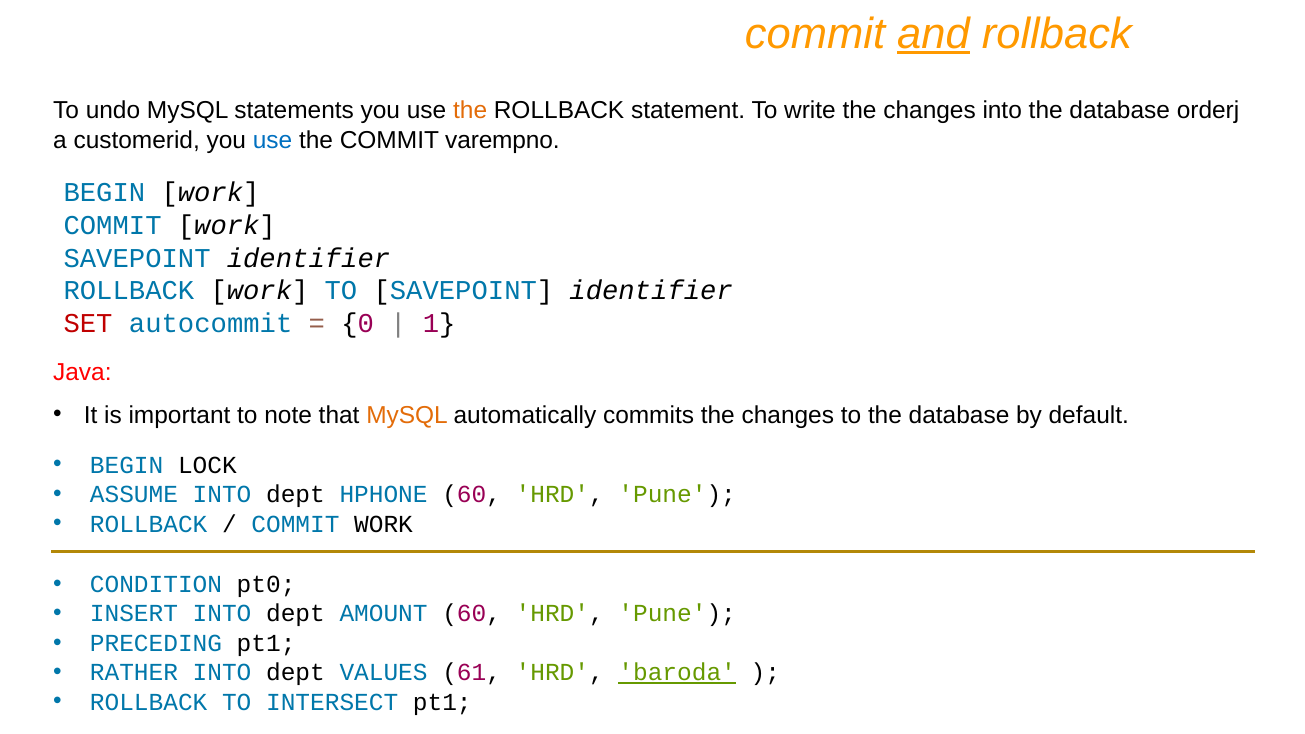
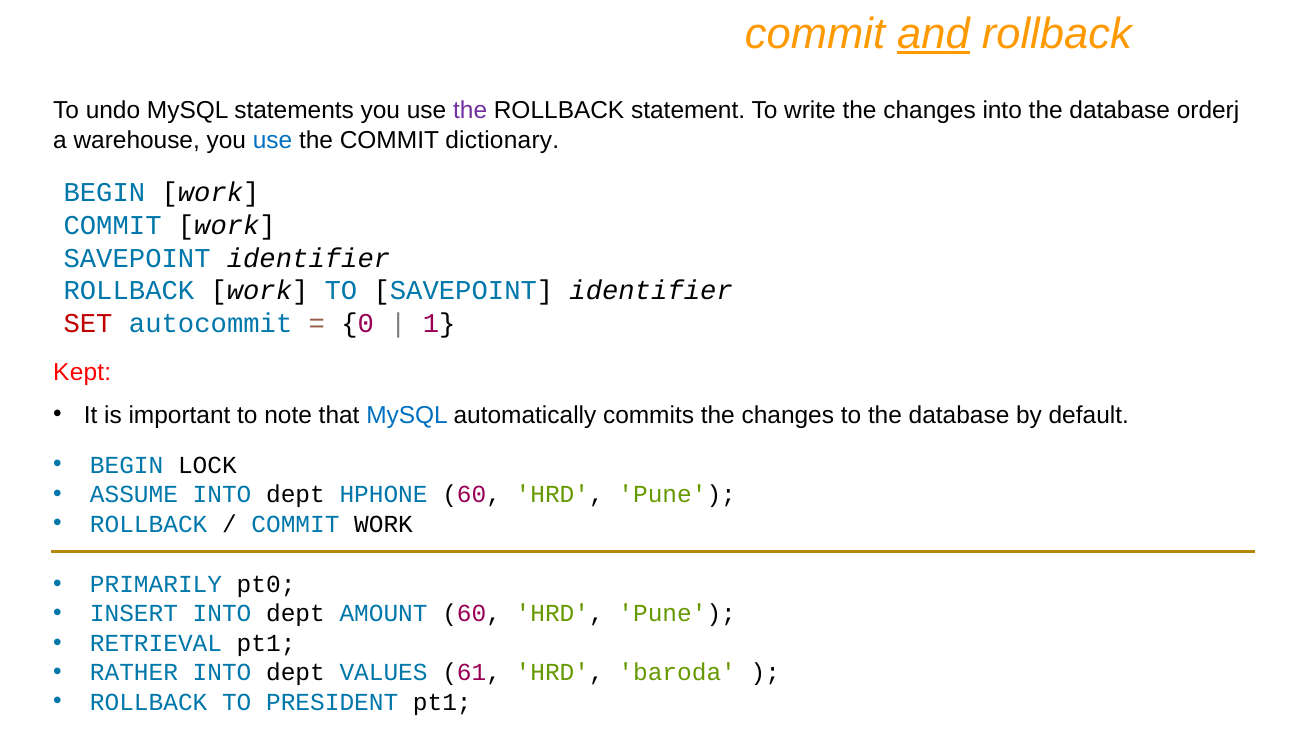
the colour: orange -> purple (470, 111)
customerid: customerid -> warehouse (137, 140)
varempno: varempno -> dictionary (502, 140)
Java: Java -> Kept (82, 373)
MySQL colour: orange -> blue (407, 415)
CONDITION: CONDITION -> PRIMARILY (156, 585)
PRECEDING: PRECEDING -> RETRIEVAL (156, 643)
baroda underline: present -> none (677, 673)
INTERSECT: INTERSECT -> PRESIDENT (332, 702)
